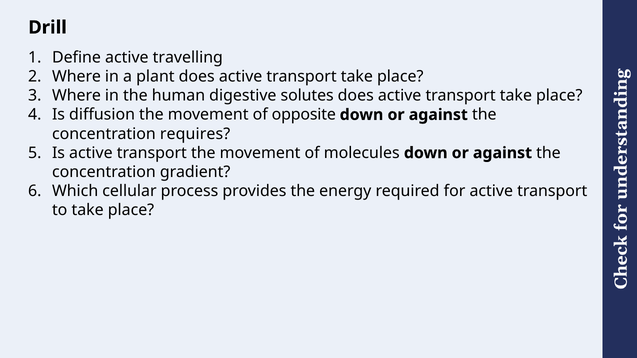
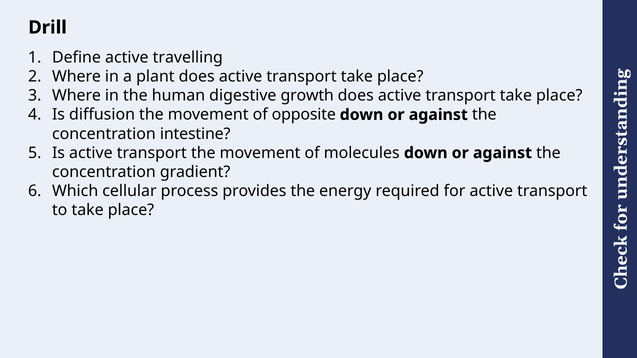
solutes: solutes -> growth (307, 96)
requires: requires -> intestine (195, 134)
